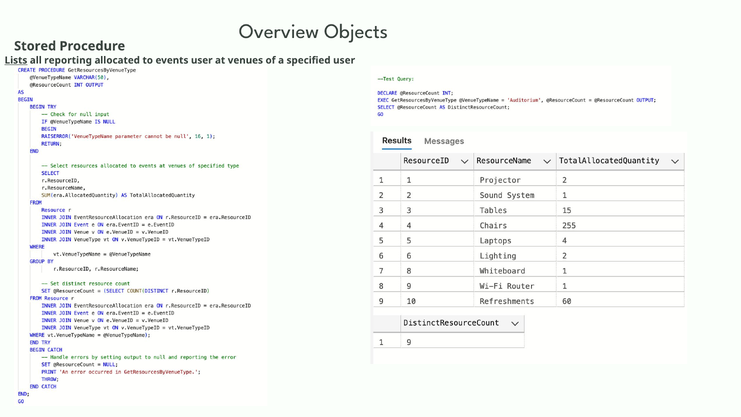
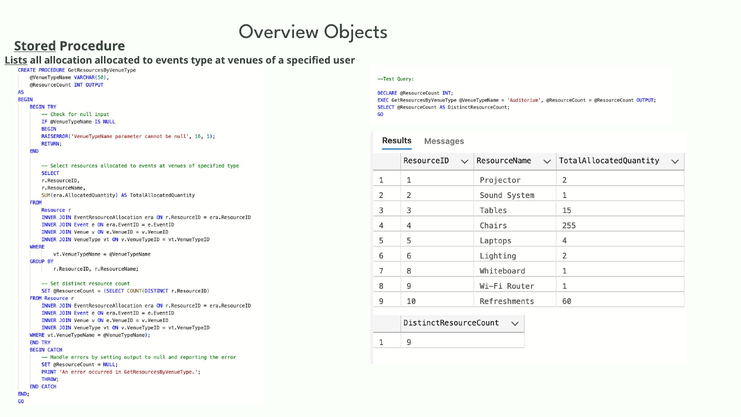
Stored underline: none -> present (35, 46)
reporting: reporting -> allocation (68, 60)
events user: user -> type (202, 60)
